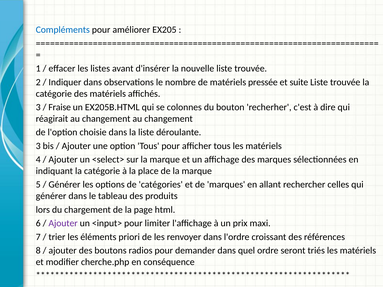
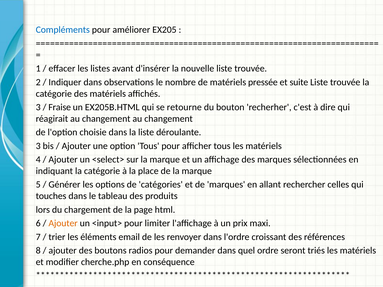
colonnes: colonnes -> retourne (184, 107)
générer: générer -> touches (51, 196)
Ajouter colour: purple -> orange (63, 223)
priori: priori -> email (129, 237)
